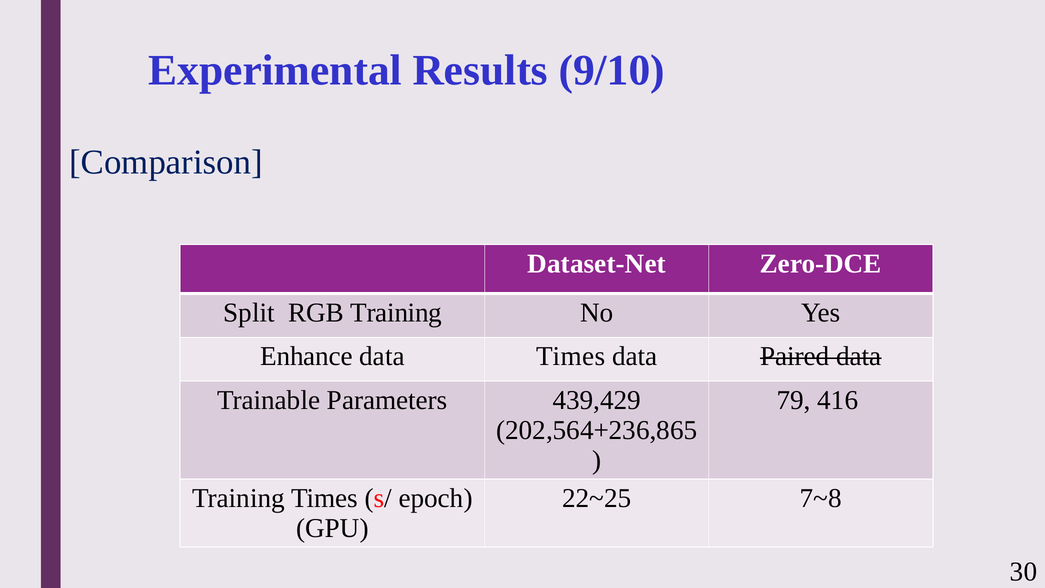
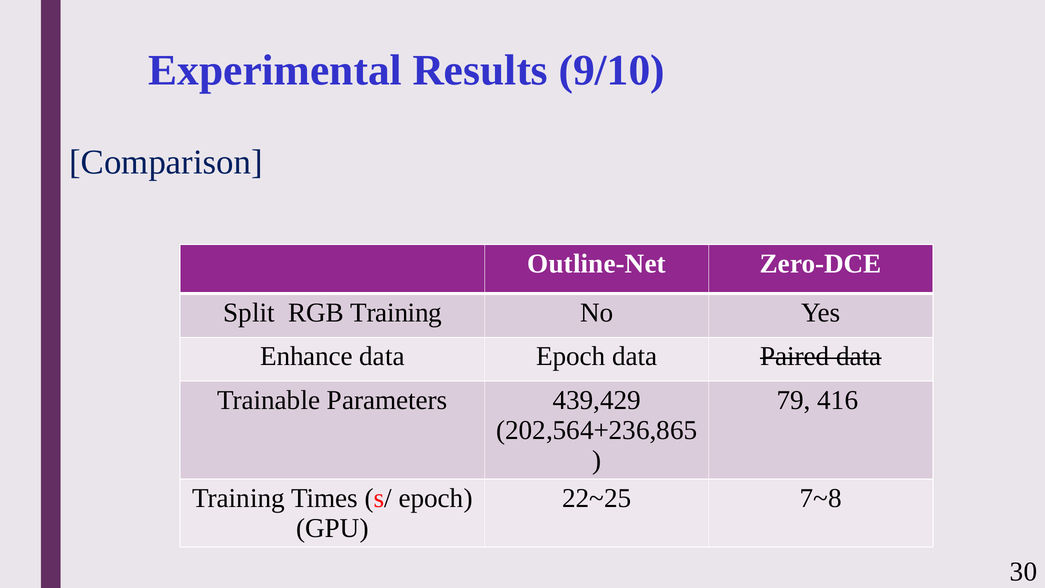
Dataset-Net: Dataset-Net -> Outline-Net (597, 264)
data Times: Times -> Epoch (571, 356)
